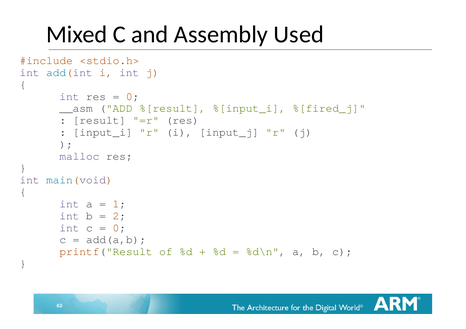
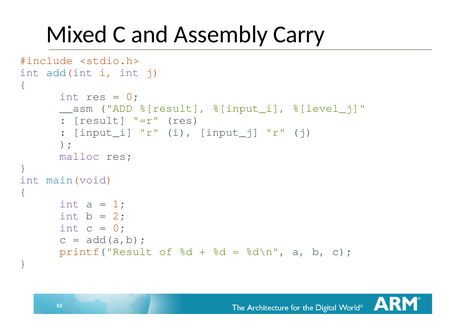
Used: Used -> Carry (299, 34)
%[fired_j: %[fired_j -> %[level_j (329, 108)
